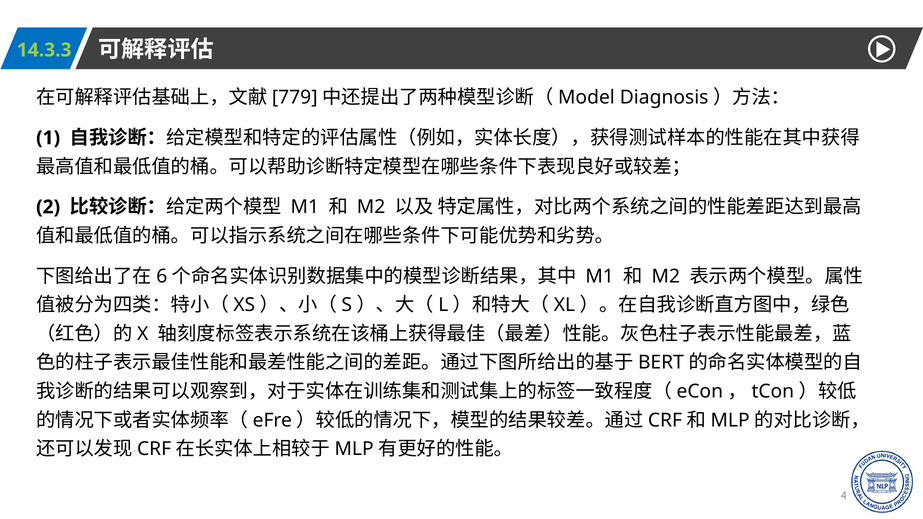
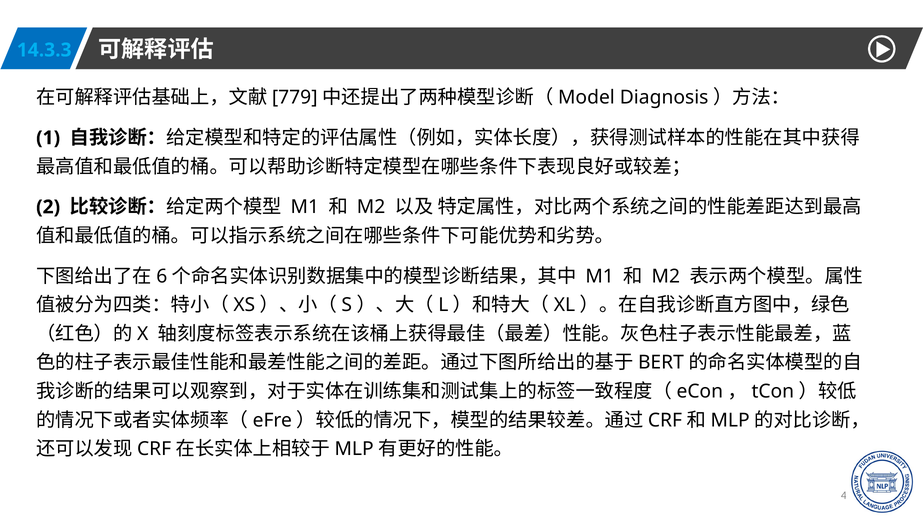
14.3.3 colour: light green -> light blue (44, 50)
